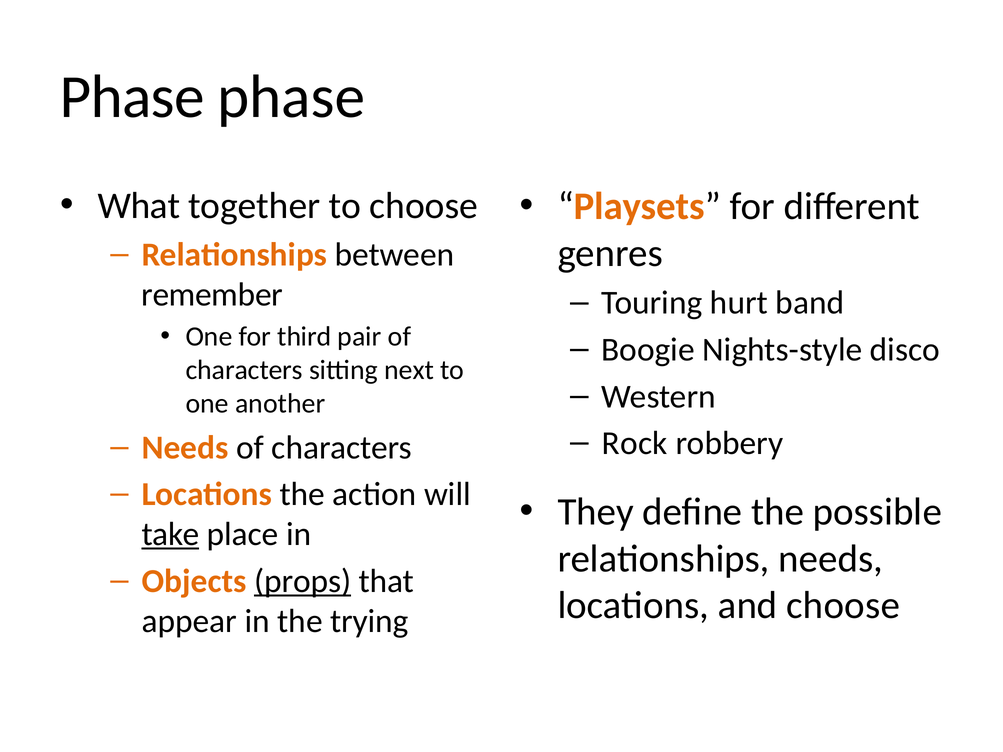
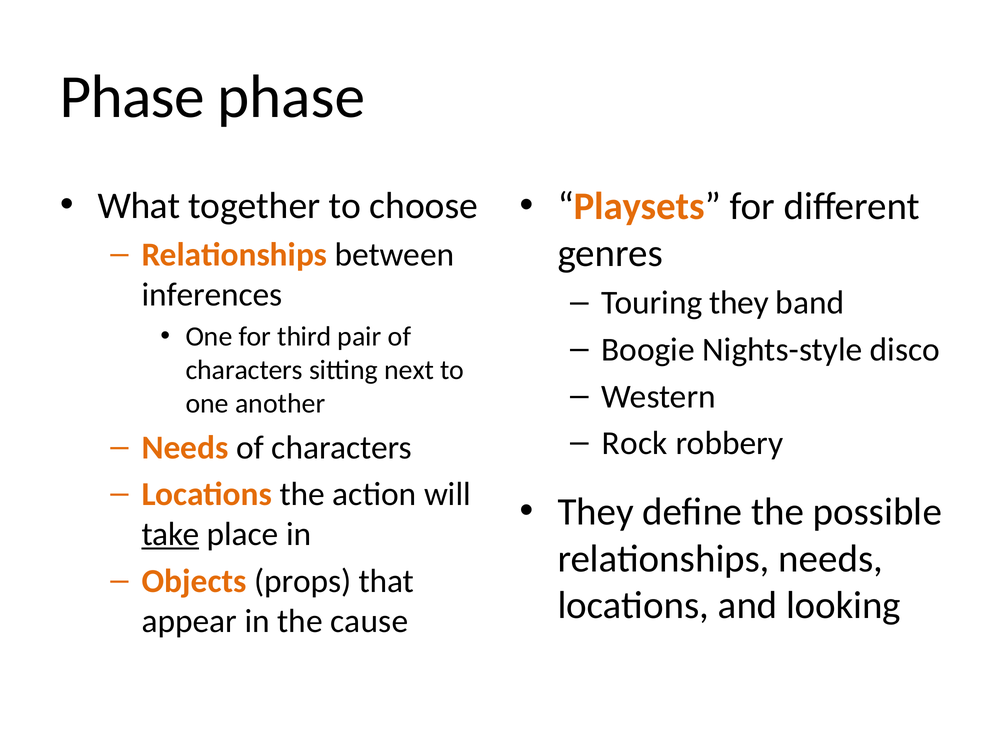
remember: remember -> inferences (212, 295)
Touring hurt: hurt -> they (739, 303)
props underline: present -> none (303, 581)
and choose: choose -> looking (843, 606)
trying: trying -> cause (369, 621)
